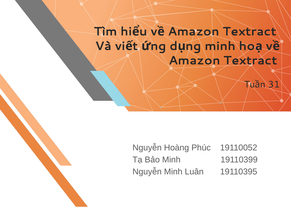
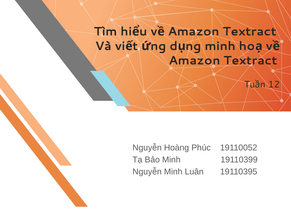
31: 31 -> 12 (274, 84)
